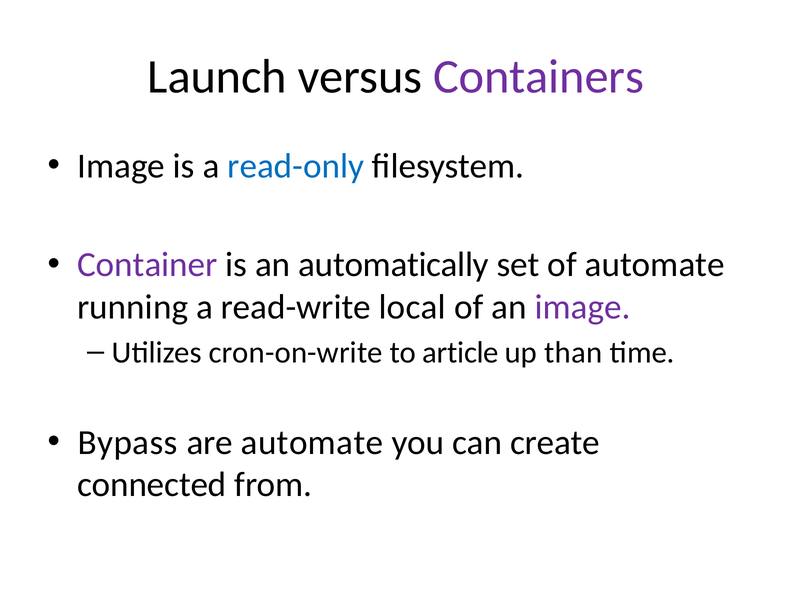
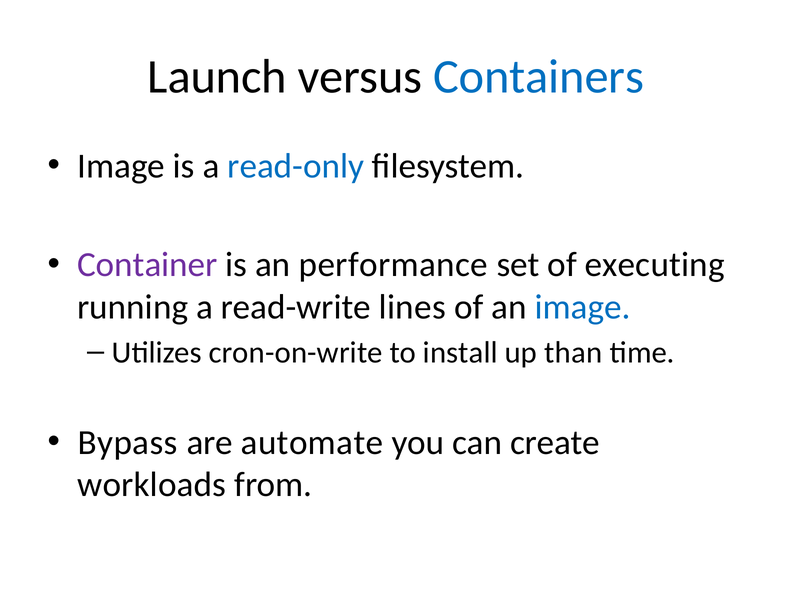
Containers colour: purple -> blue (539, 77)
automatically: automatically -> performance (393, 265)
of automate: automate -> executing (655, 265)
local: local -> lines (412, 307)
image colour: purple -> blue (582, 307)
article: article -> install (460, 352)
connected: connected -> workloads (152, 485)
